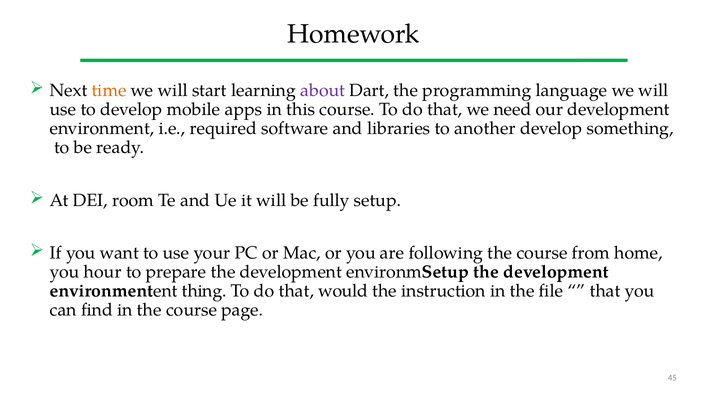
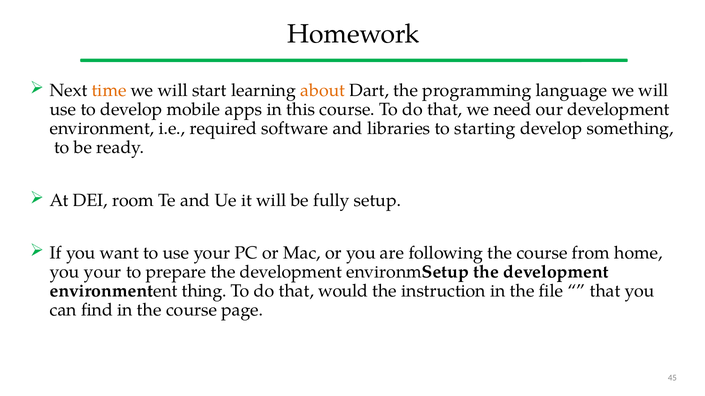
about colour: purple -> orange (323, 91)
another: another -> starting (485, 129)
you hour: hour -> your (103, 272)
